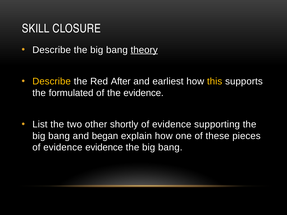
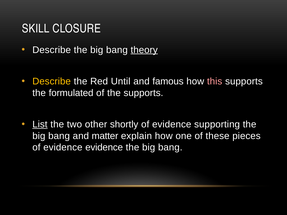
After: After -> Until (121, 81)
earliest: earliest -> famous (168, 81)
this colour: yellow -> pink (215, 81)
the evidence: evidence -> supports (143, 93)
List underline: none -> present (40, 125)
began: began -> matter (105, 136)
